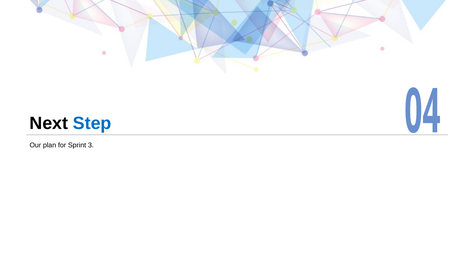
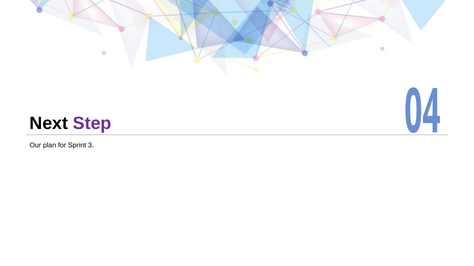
Step colour: blue -> purple (92, 123)
